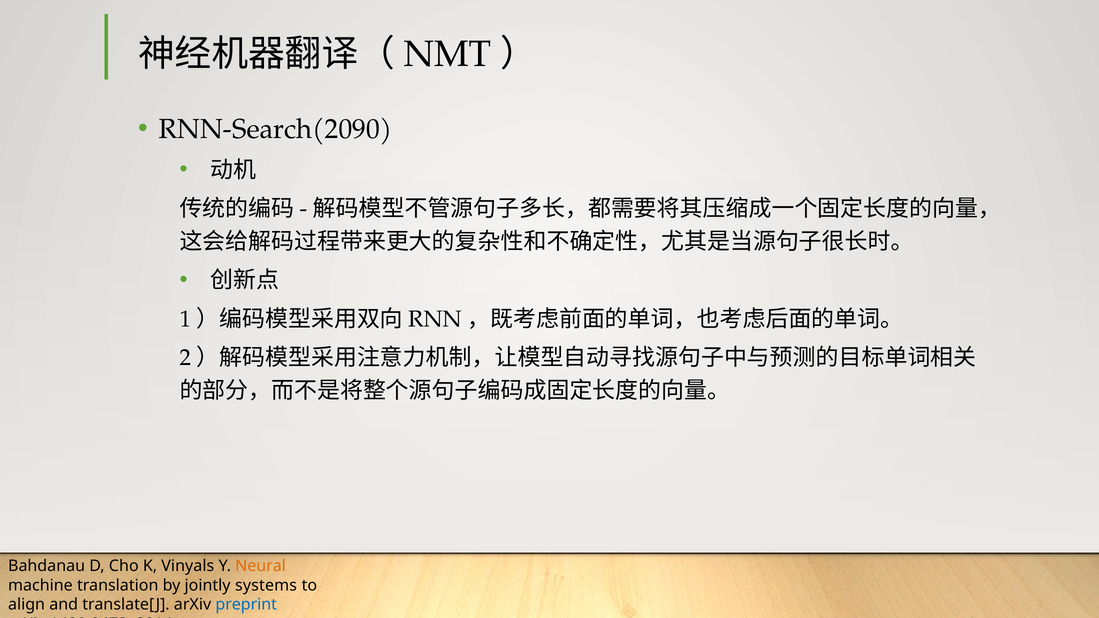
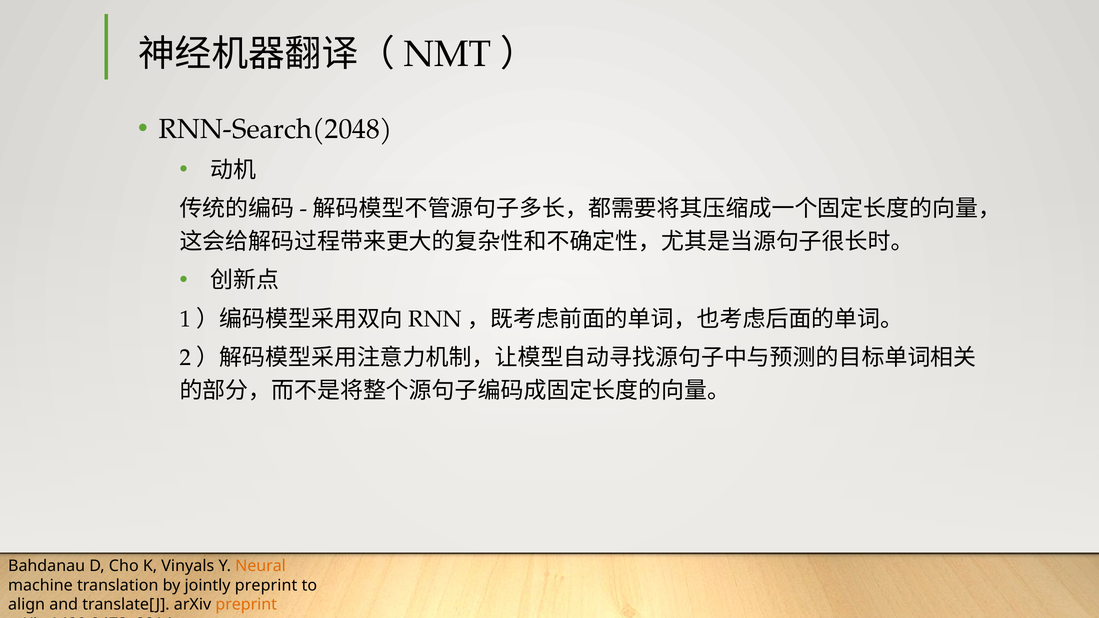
RNN-Search(2090: RNN-Search(2090 -> RNN-Search(2048 (276, 129)
jointly systems: systems -> preprint (266, 586)
preprint colour: blue -> orange (246, 605)
